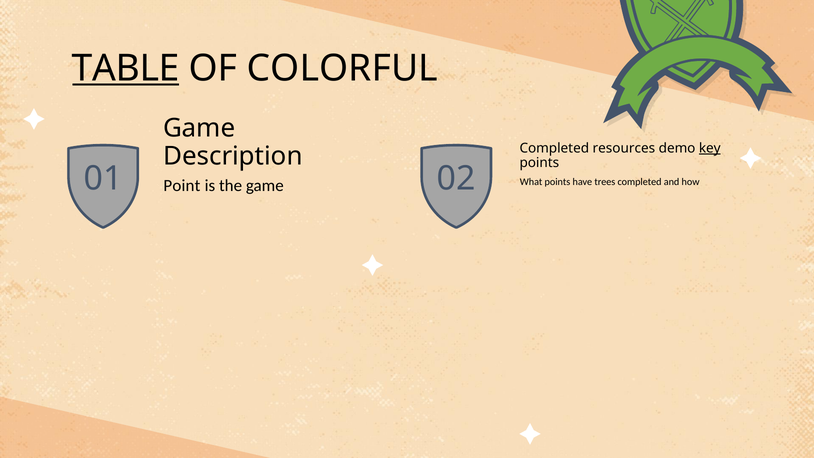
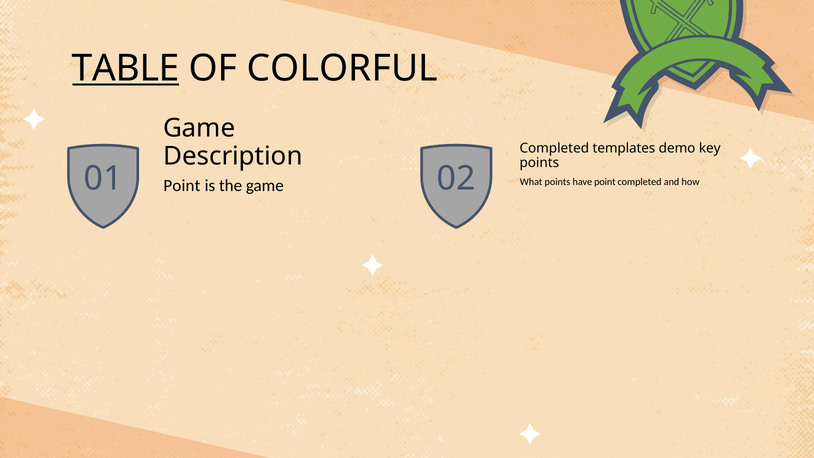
resources: resources -> templates (624, 148)
key underline: present -> none (710, 148)
have trees: trees -> point (605, 182)
